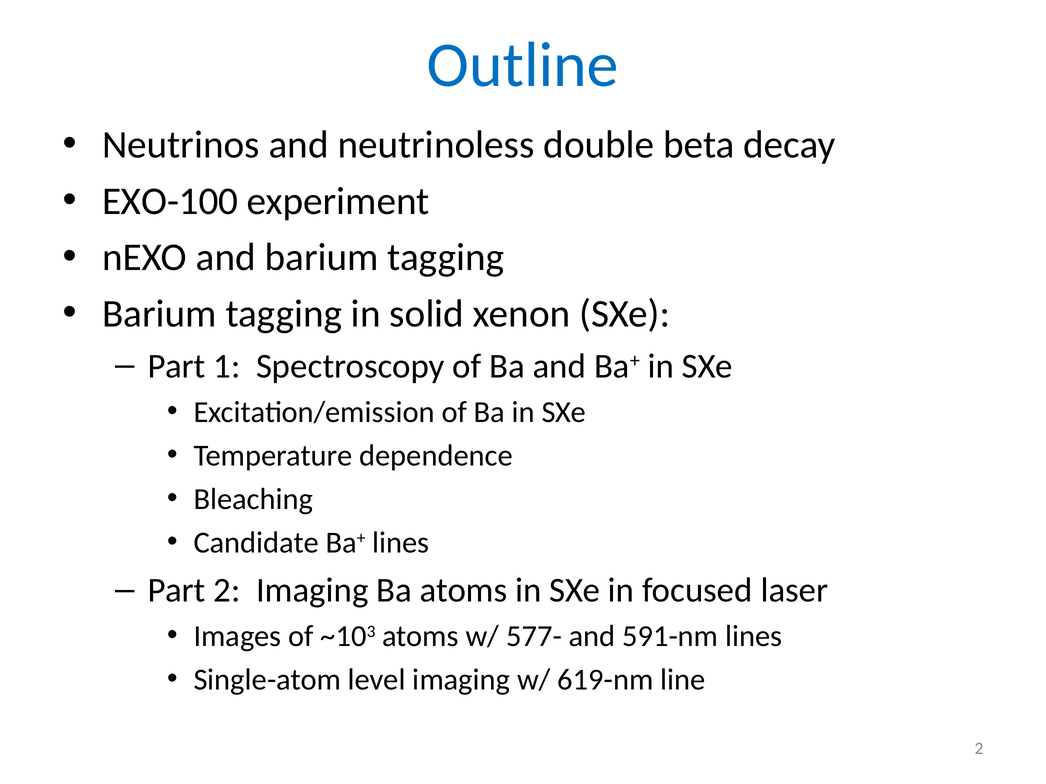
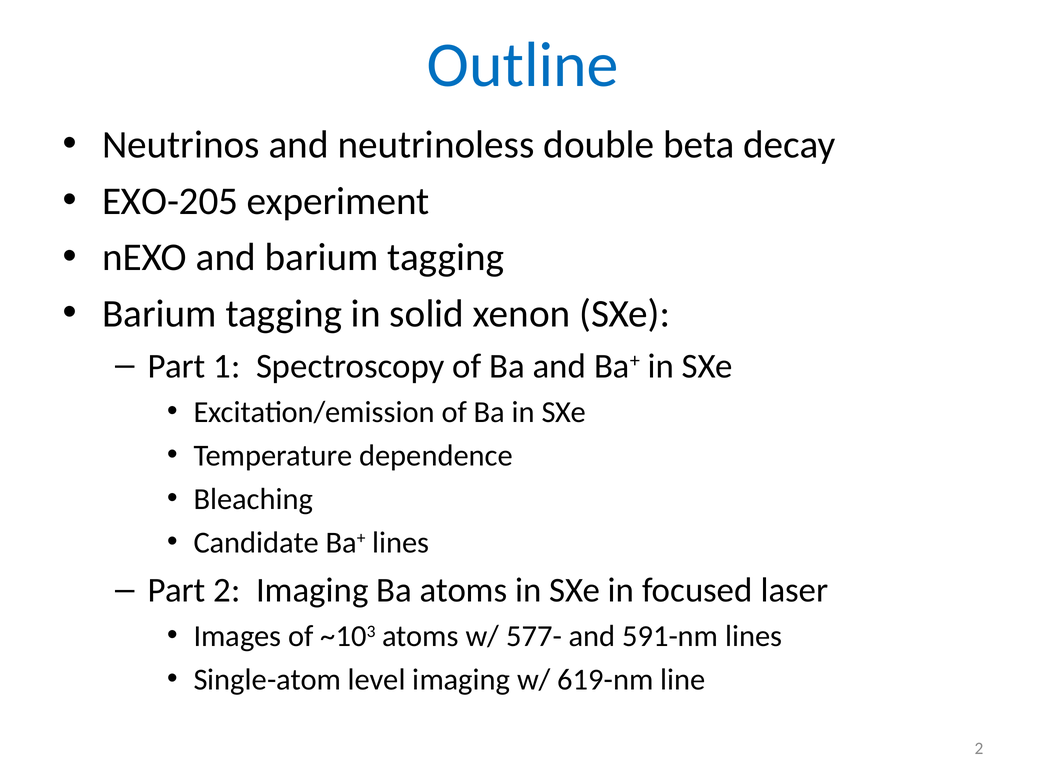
EXO-100: EXO-100 -> EXO-205 (170, 201)
